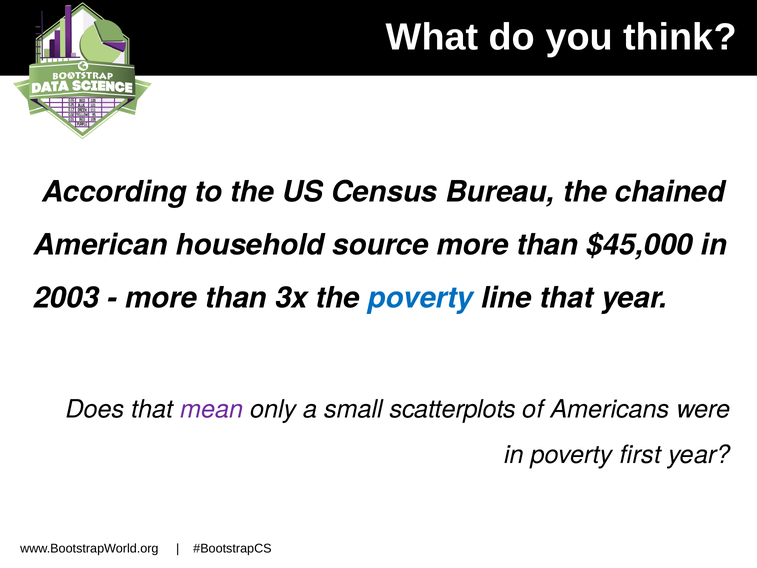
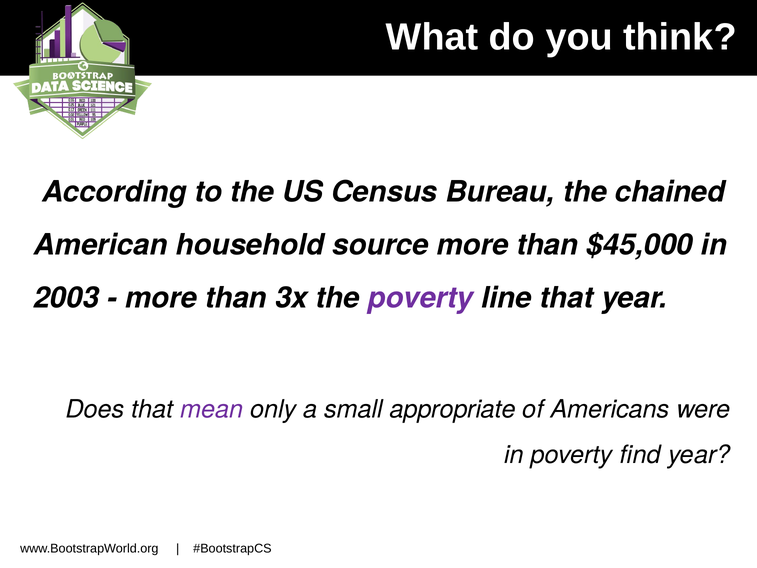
poverty colour: blue -> purple (420, 298)
scatterplots: scatterplots -> appropriate (453, 409)
first: first -> find (640, 455)
